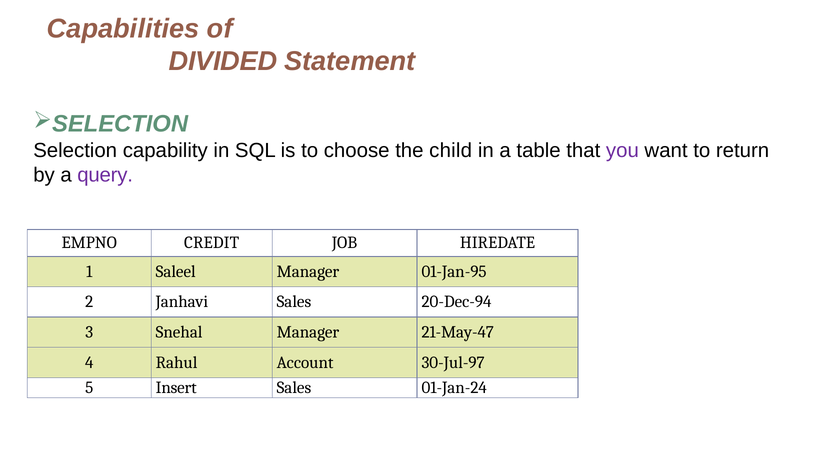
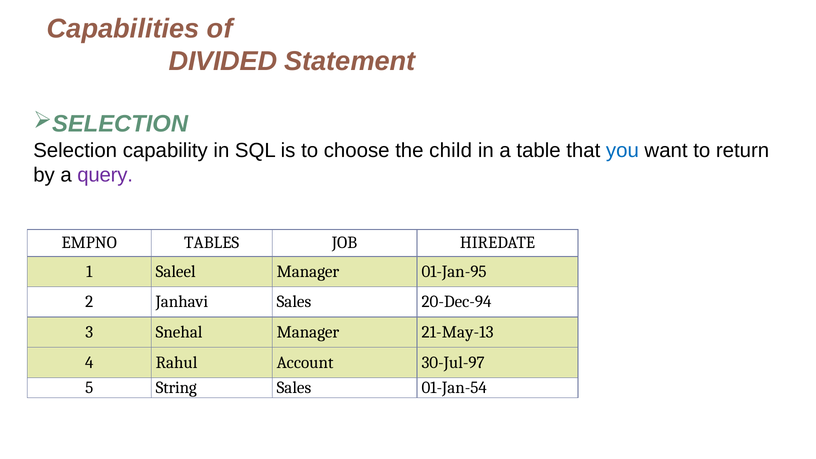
you colour: purple -> blue (622, 150)
CREDIT: CREDIT -> TABLES (212, 243)
21-May-47: 21-May-47 -> 21-May-13 (458, 332)
Insert: Insert -> String (176, 388)
01-Jan-24: 01-Jan-24 -> 01-Jan-54 (454, 388)
